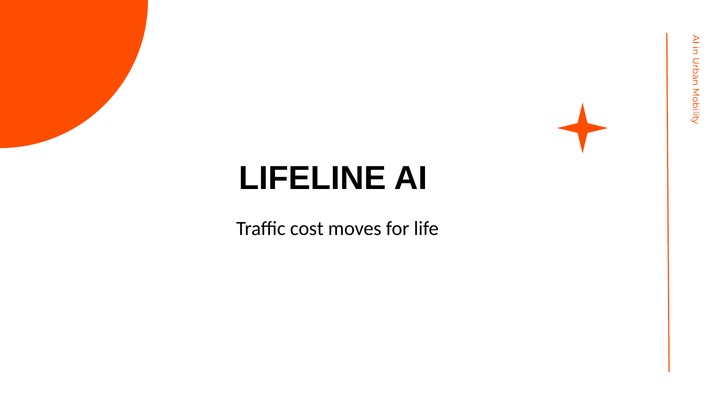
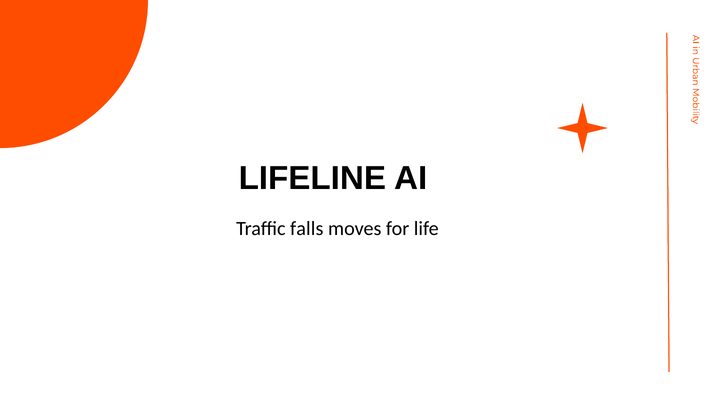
cost: cost -> falls (307, 228)
